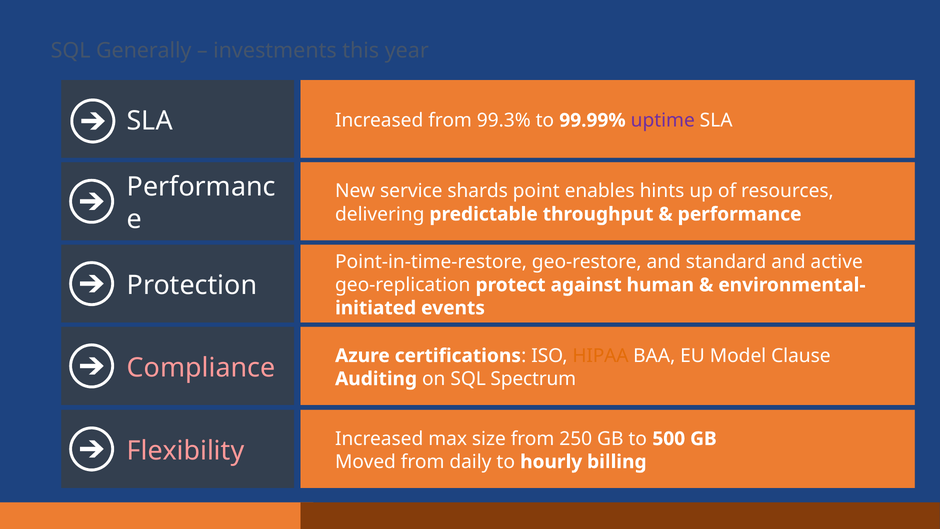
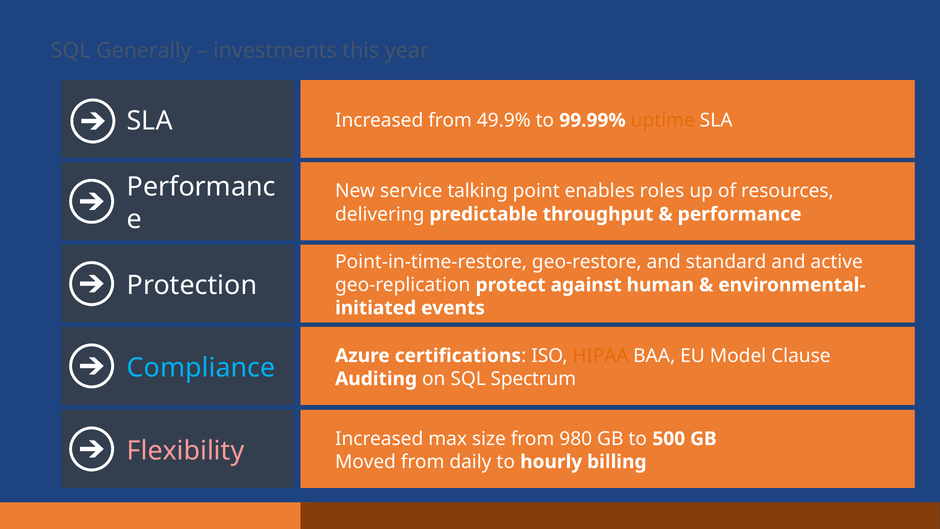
99.3%: 99.3% -> 49.9% (504, 120)
uptime colour: purple -> orange (663, 120)
shards: shards -> talking (478, 191)
hints: hints -> roles (662, 191)
Compliance colour: pink -> light blue (201, 368)
250: 250 -> 980 (576, 439)
